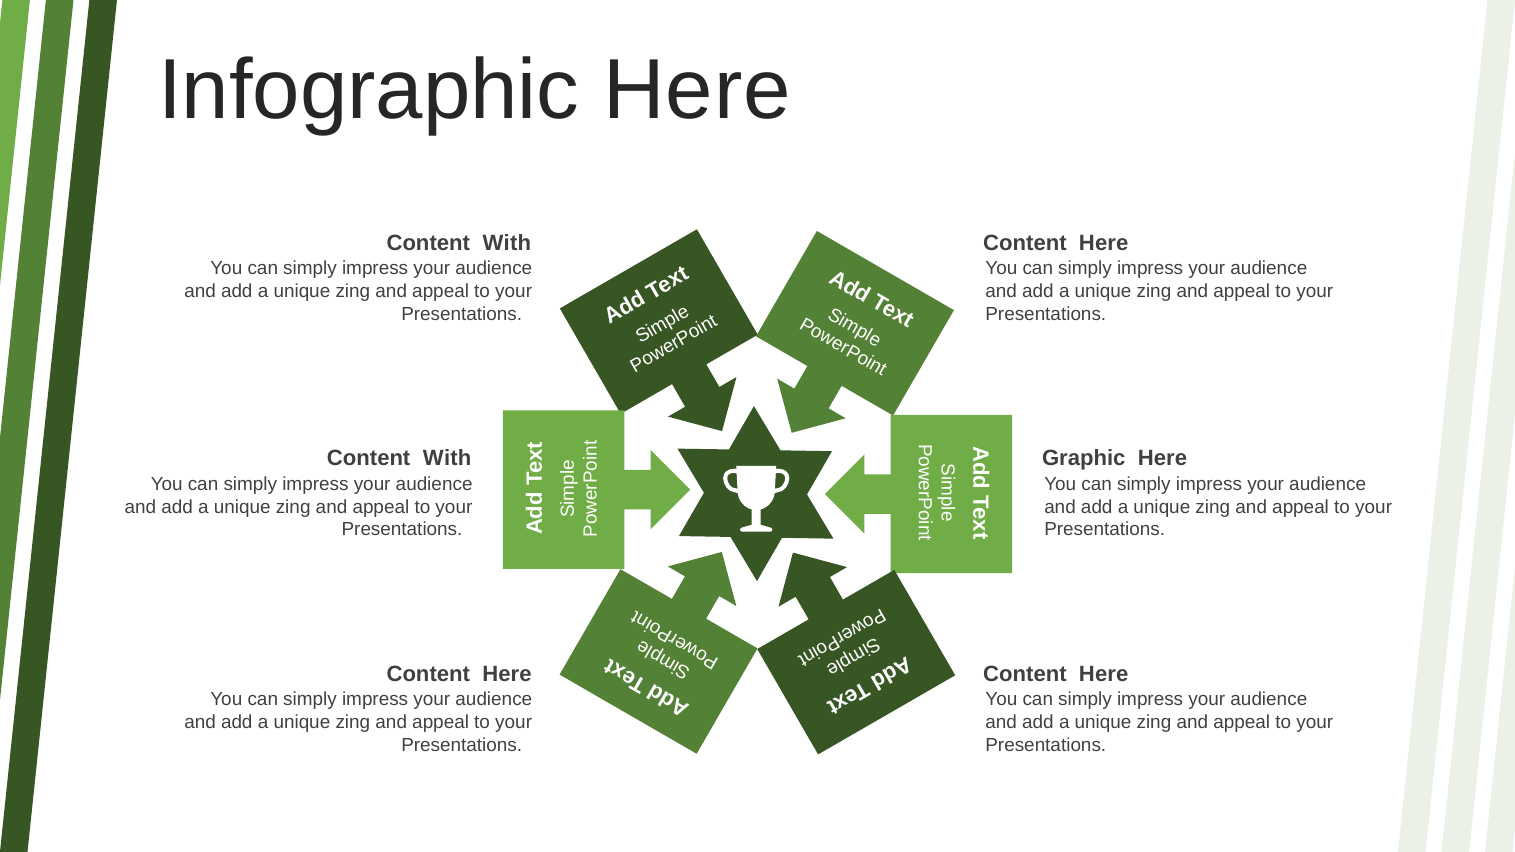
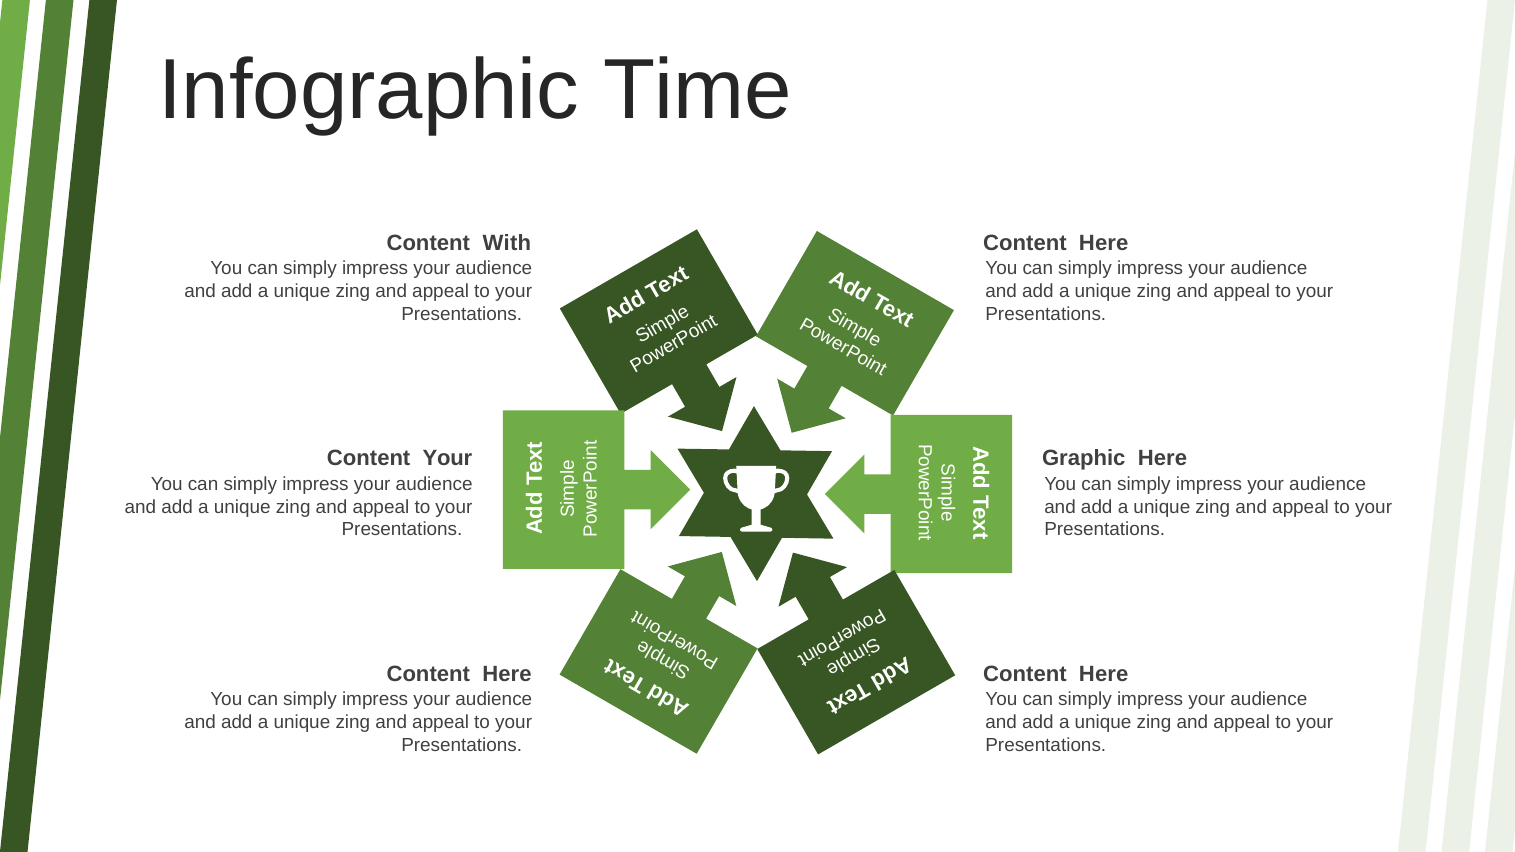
Infographic Here: Here -> Time (698, 91)
With: With -> Your (447, 459)
